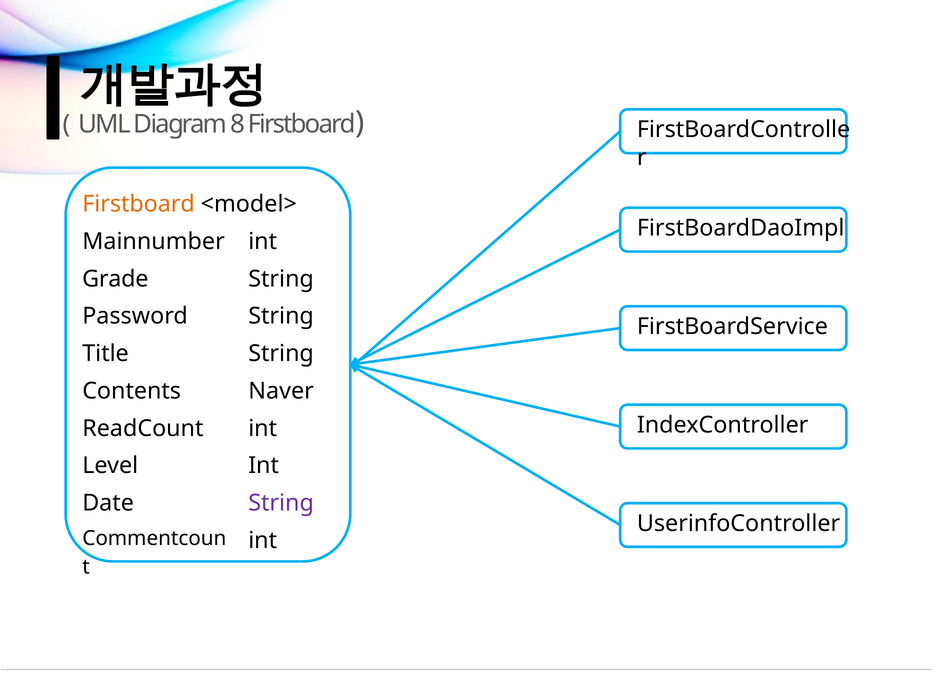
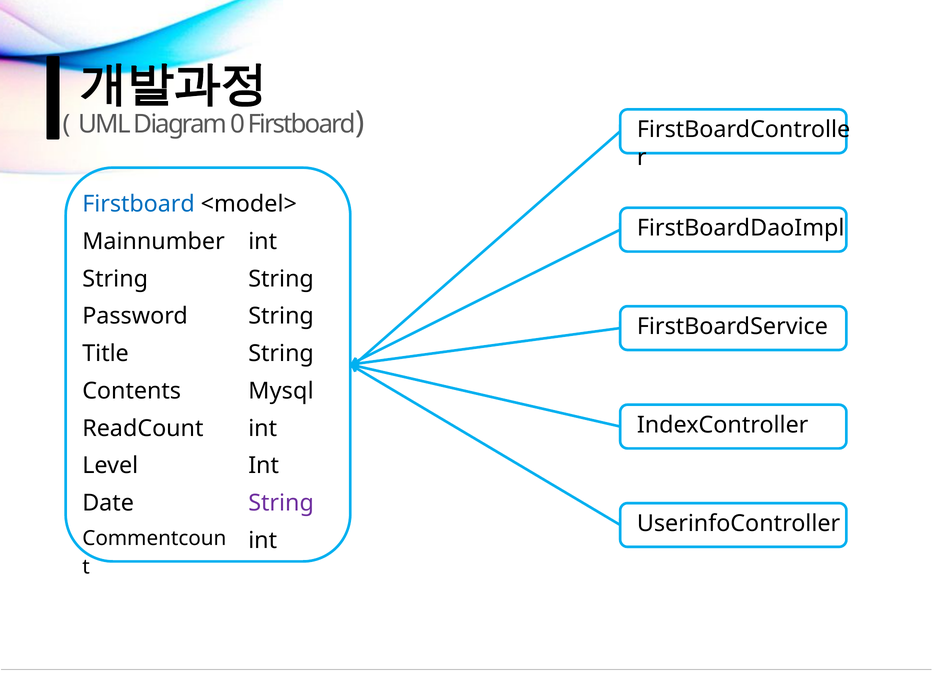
8: 8 -> 0 (237, 124)
Firstboard colour: orange -> blue (139, 204)
Grade: Grade -> String (115, 279)
Naver: Naver -> Mysql (281, 391)
